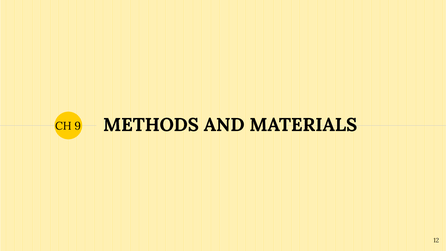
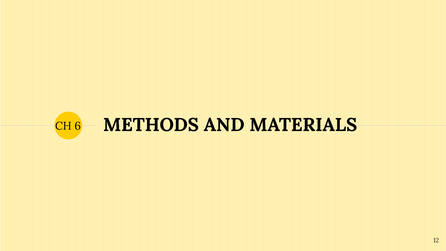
9: 9 -> 6 (78, 126)
